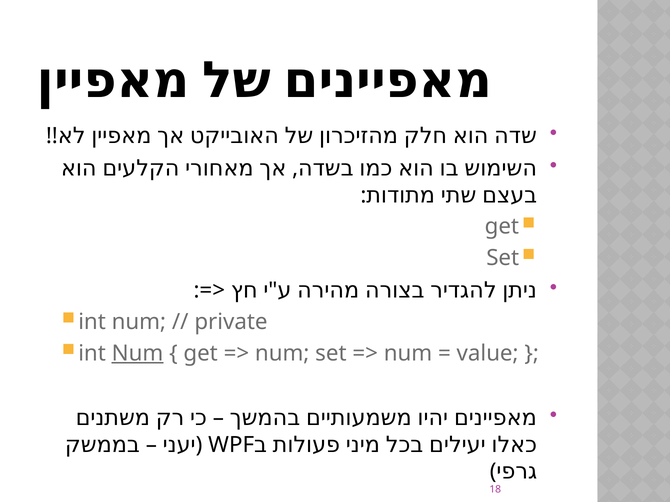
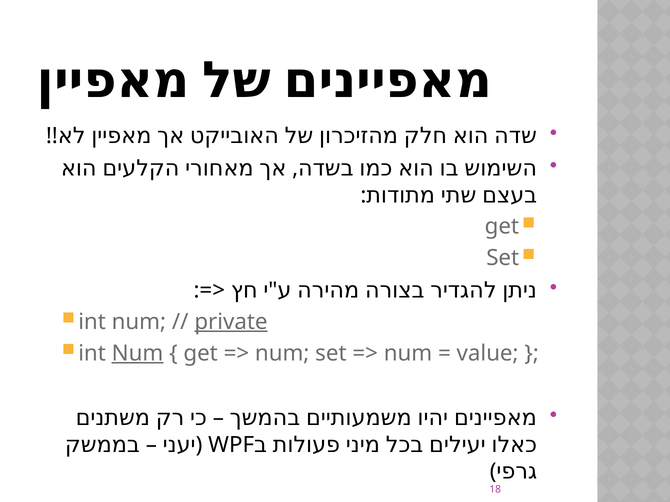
private underline: none -> present (231, 322)
